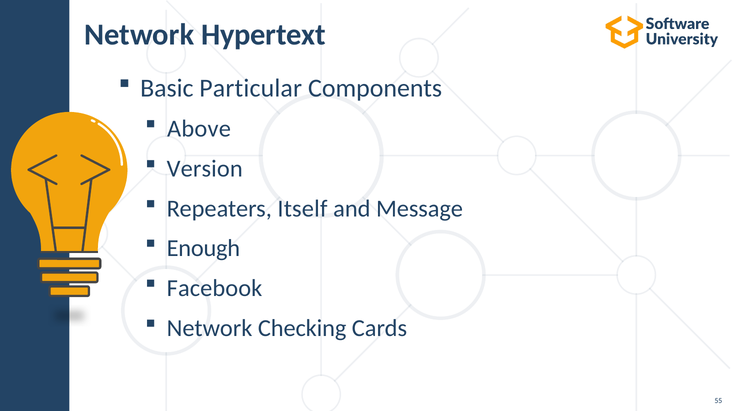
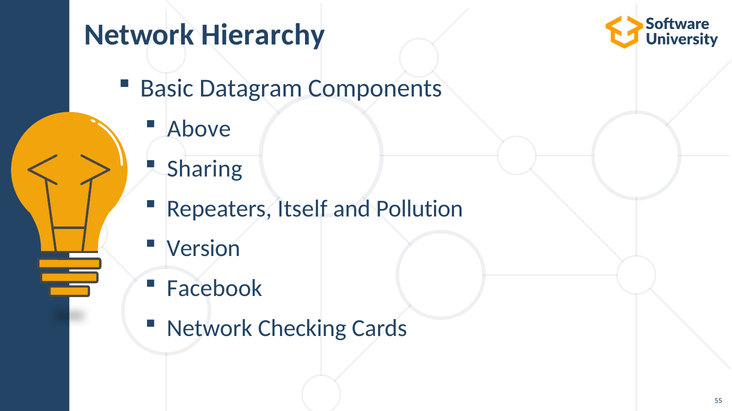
Hypertext: Hypertext -> Hierarchy (263, 35)
Particular: Particular -> Datagram (251, 88)
Version: Version -> Sharing (205, 169)
Message: Message -> Pollution (420, 209)
Enough: Enough -> Version (203, 249)
